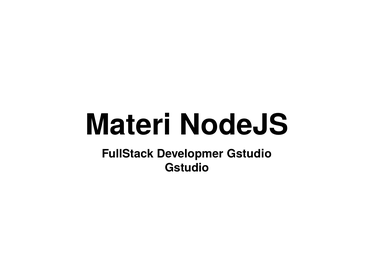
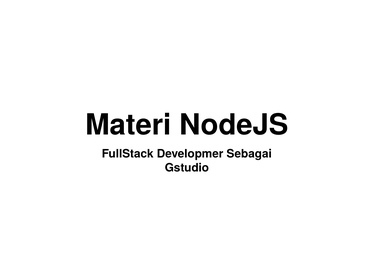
Developmer Gstudio: Gstudio -> Sebagai (249, 154)
